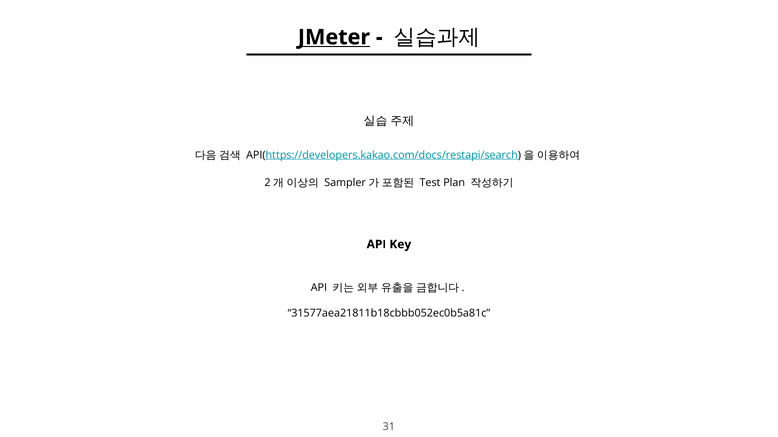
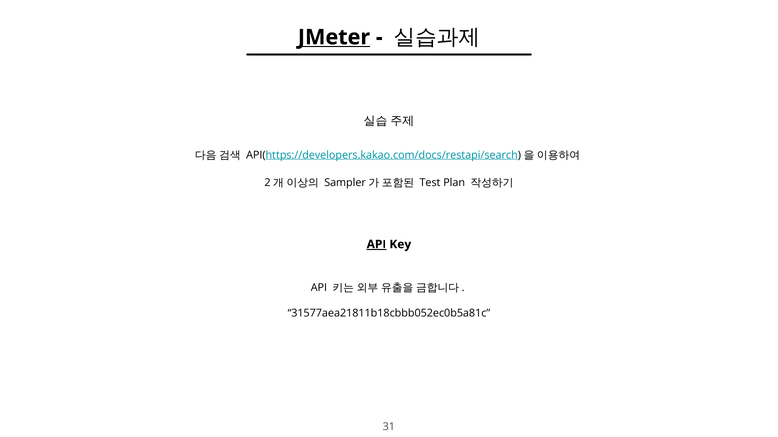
API underline: none -> present (377, 245)
